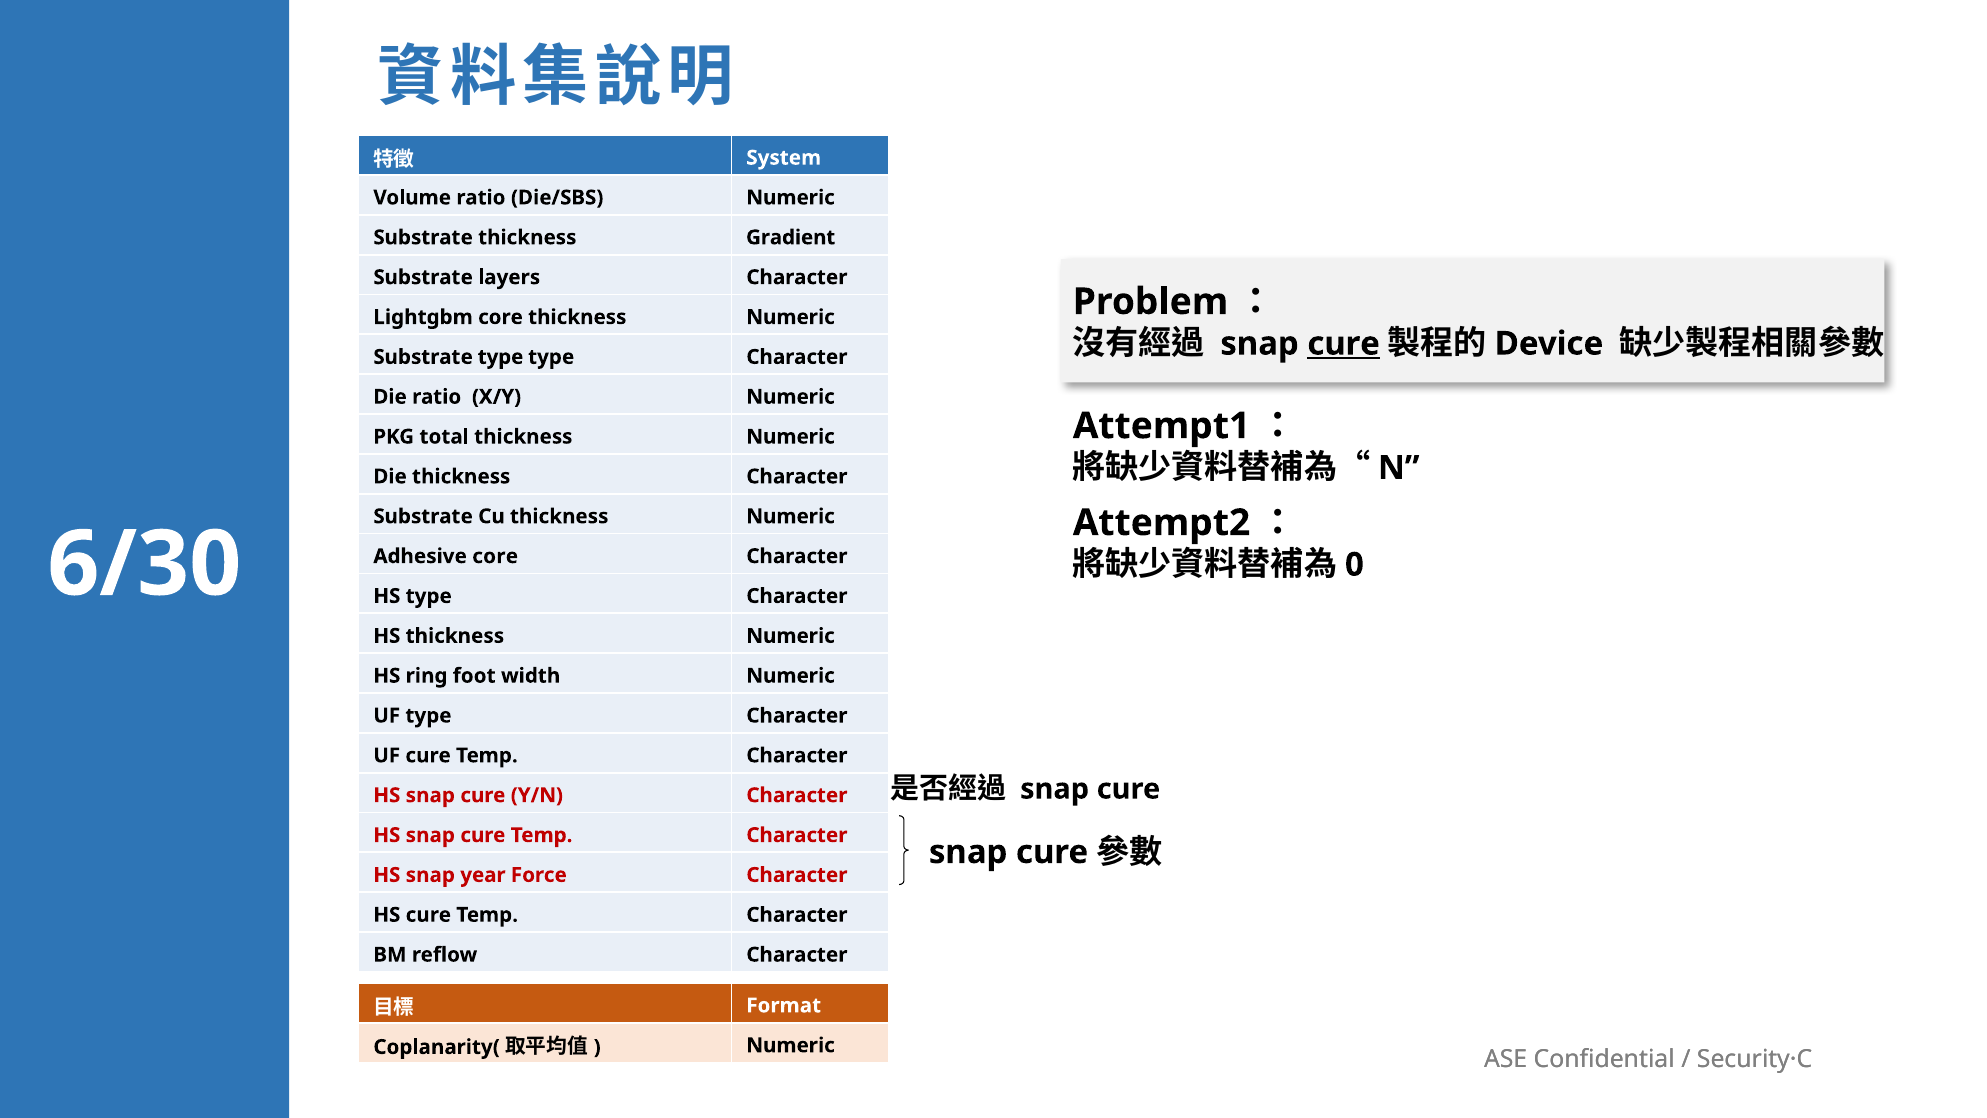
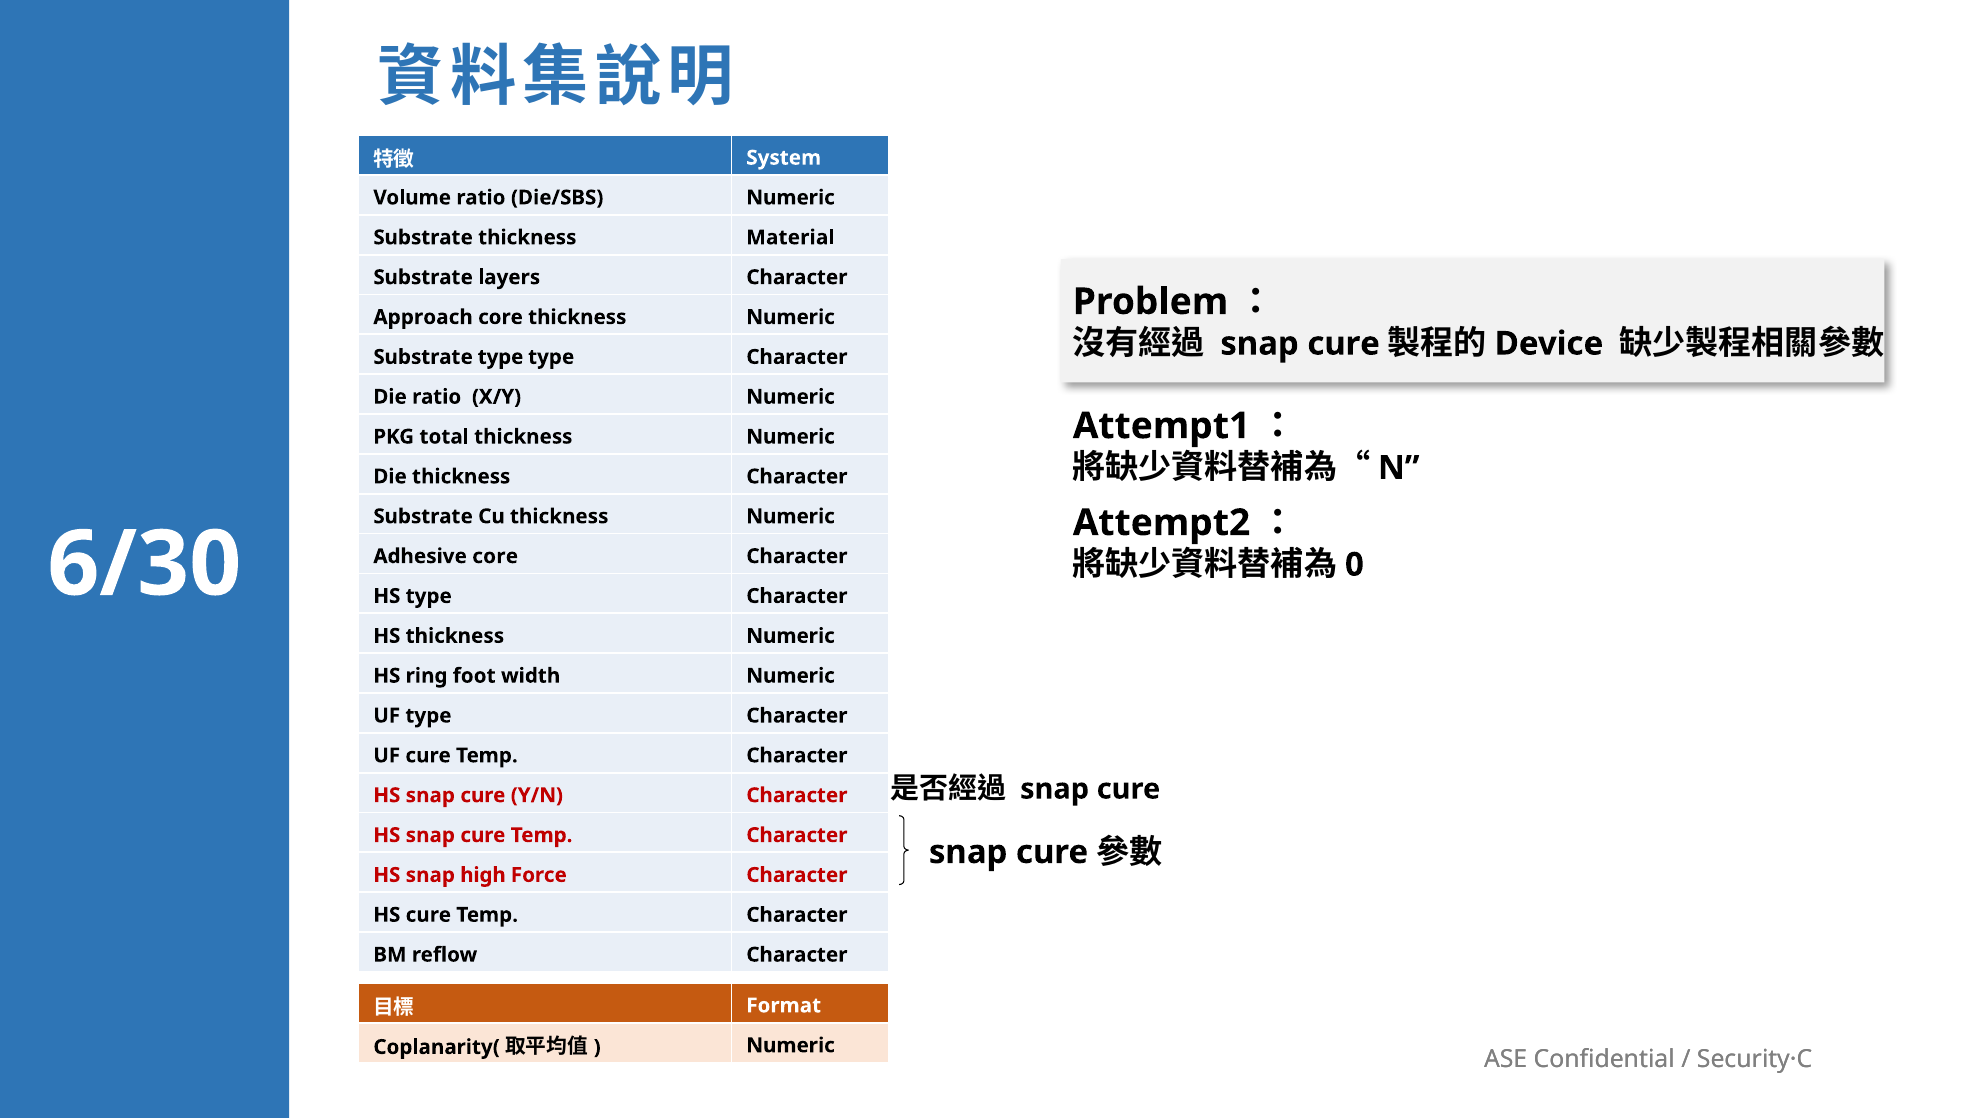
Gradient: Gradient -> Material (790, 237)
Lightgbm: Lightgbm -> Approach (423, 317)
cure underline: present -> none (1344, 344)
year: year -> high (483, 875)
